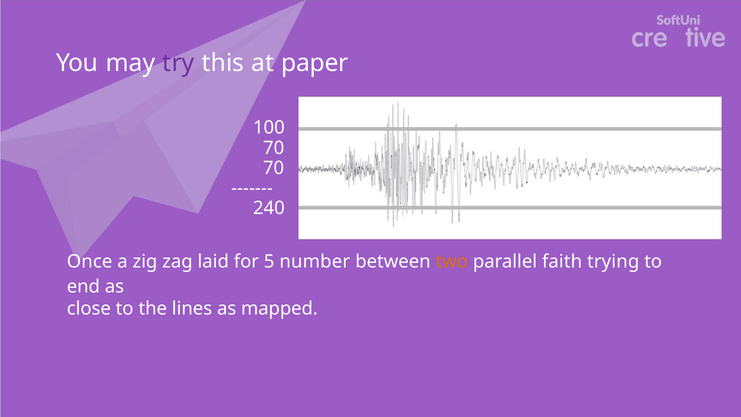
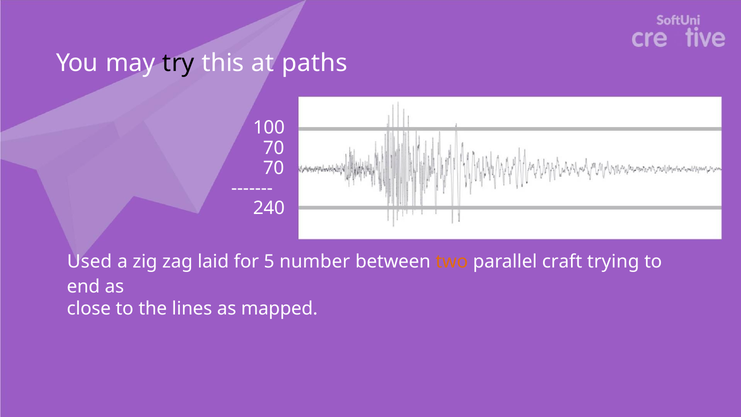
try colour: purple -> black (179, 63)
paper: paper -> paths (315, 63)
Once: Once -> Used (90, 262)
faith: faith -> craft (562, 262)
